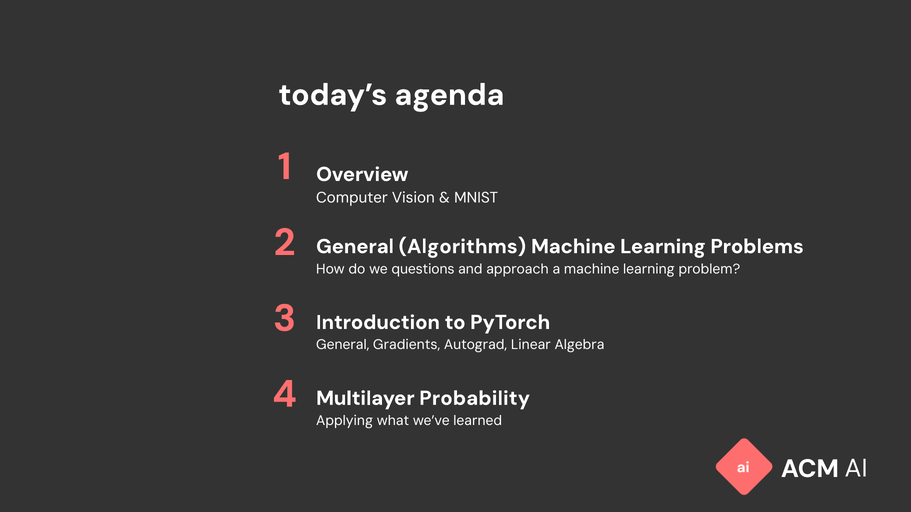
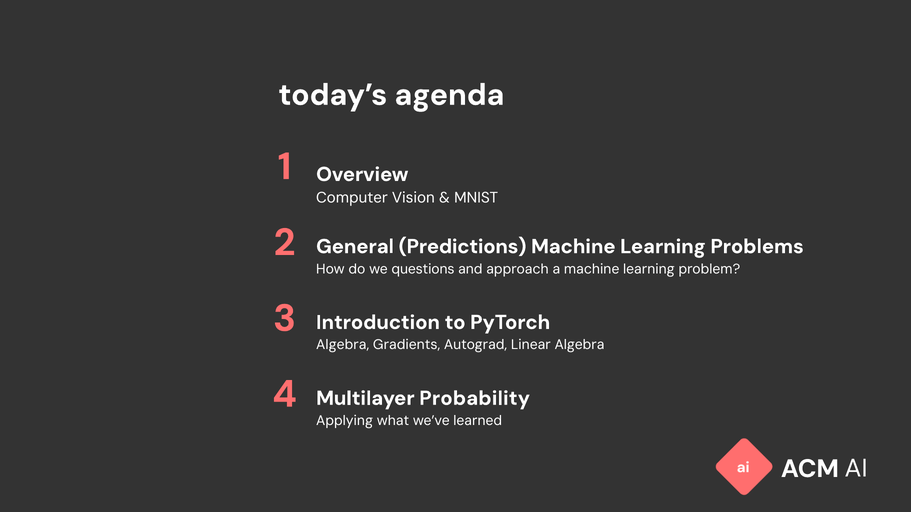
Algorithms: Algorithms -> Predictions (463, 247)
General: General -> Algebra (343, 345)
